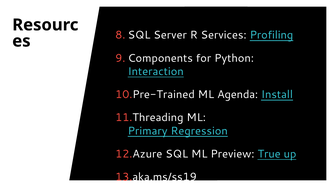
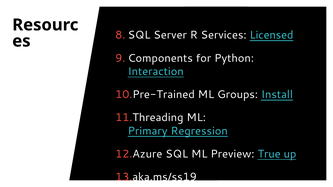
Profiling: Profiling -> Licensed (271, 35)
Agenda: Agenda -> Groups (238, 95)
